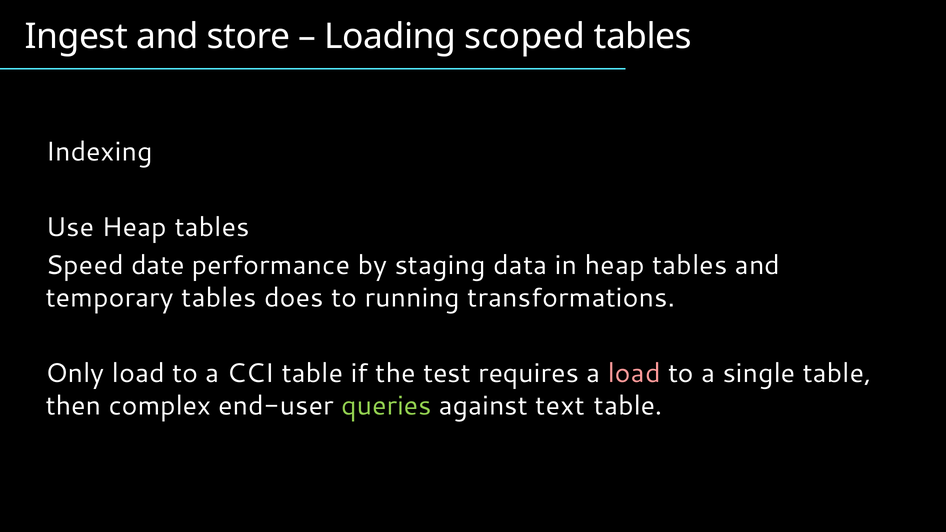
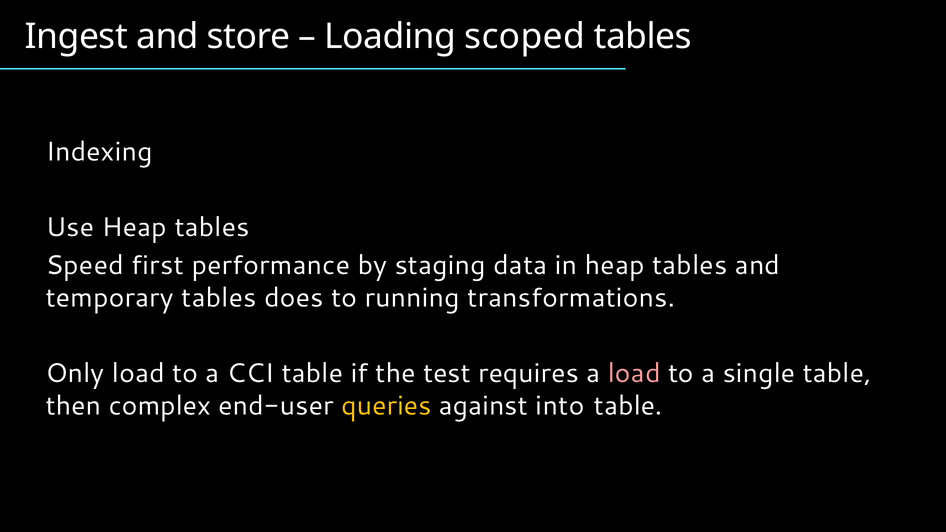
date: date -> first (158, 265)
queries colour: light green -> yellow (386, 406)
text: text -> into (560, 406)
